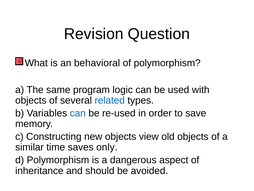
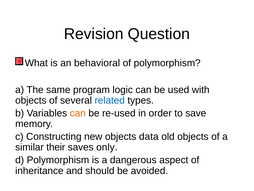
can colour: blue -> orange (78, 113)
view: view -> data (149, 136)
time: time -> their (56, 147)
